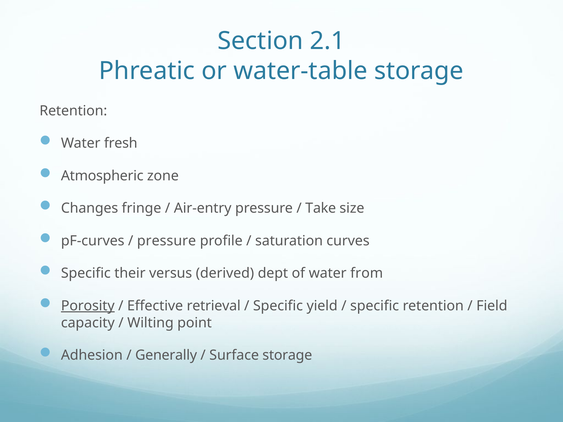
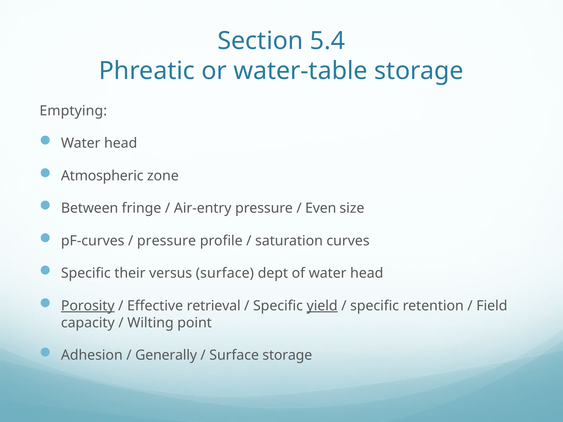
2.1: 2.1 -> 5.4 (328, 41)
Retention: Retention -> Emptying (73, 111)
fresh: fresh -> head (121, 143)
Changes: Changes -> Between (90, 208)
Take: Take -> Even (321, 208)
versus derived: derived -> surface (225, 273)
of water from: from -> head (367, 273)
yield underline: none -> present (322, 306)
